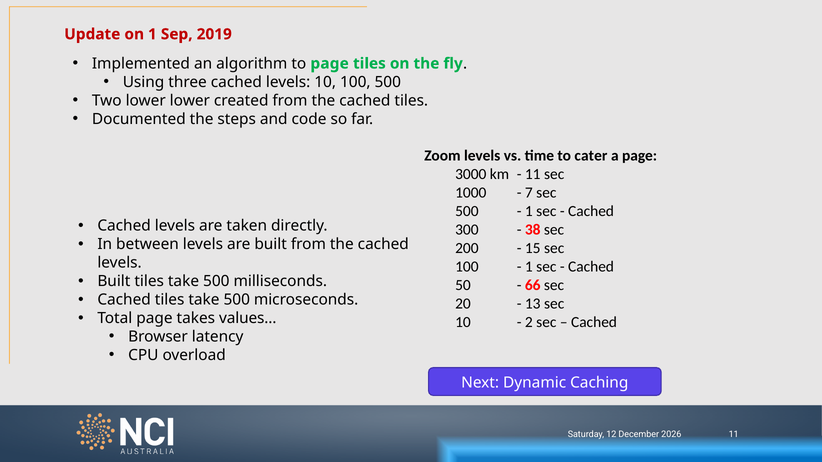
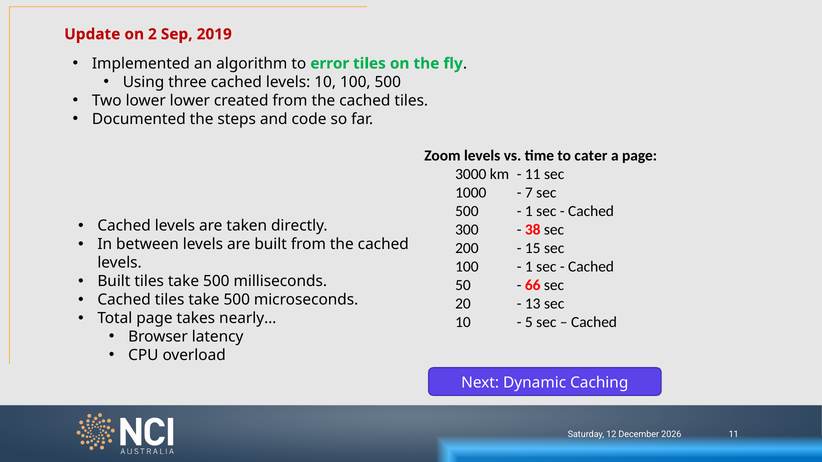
on 1: 1 -> 2 (152, 34)
to page: page -> error (330, 64)
values…: values… -> nearly… (248, 319)
2: 2 -> 5 (529, 322)
